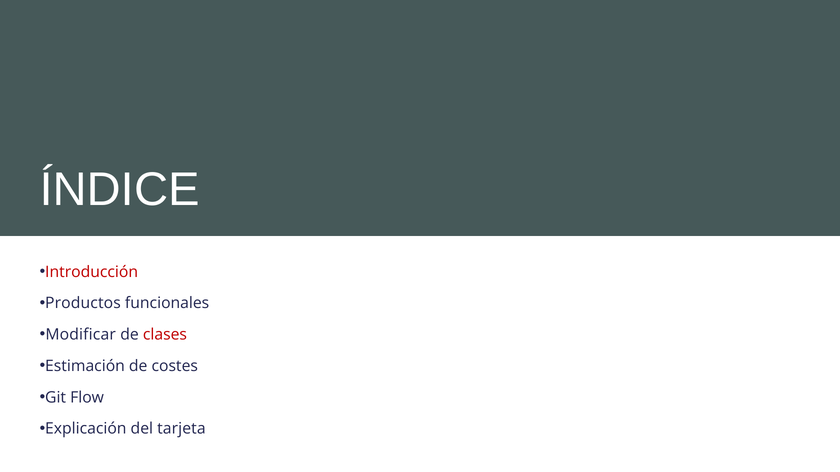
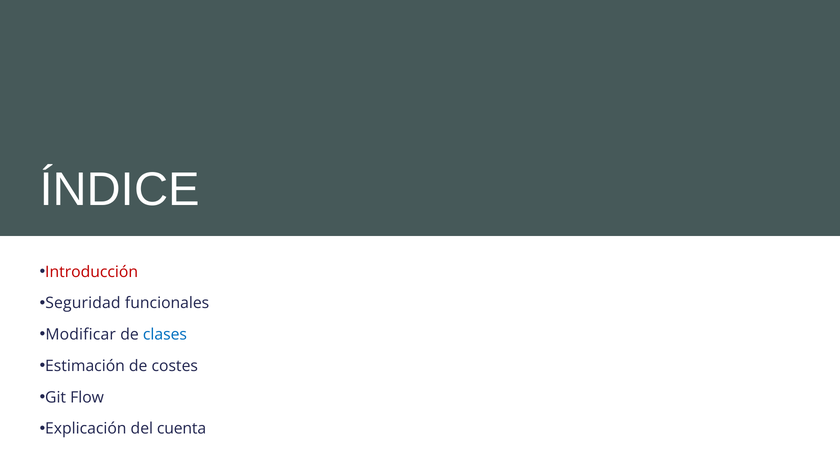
Productos: Productos -> Seguridad (83, 304)
clases colour: red -> blue (165, 335)
tarjeta: tarjeta -> cuenta (182, 429)
